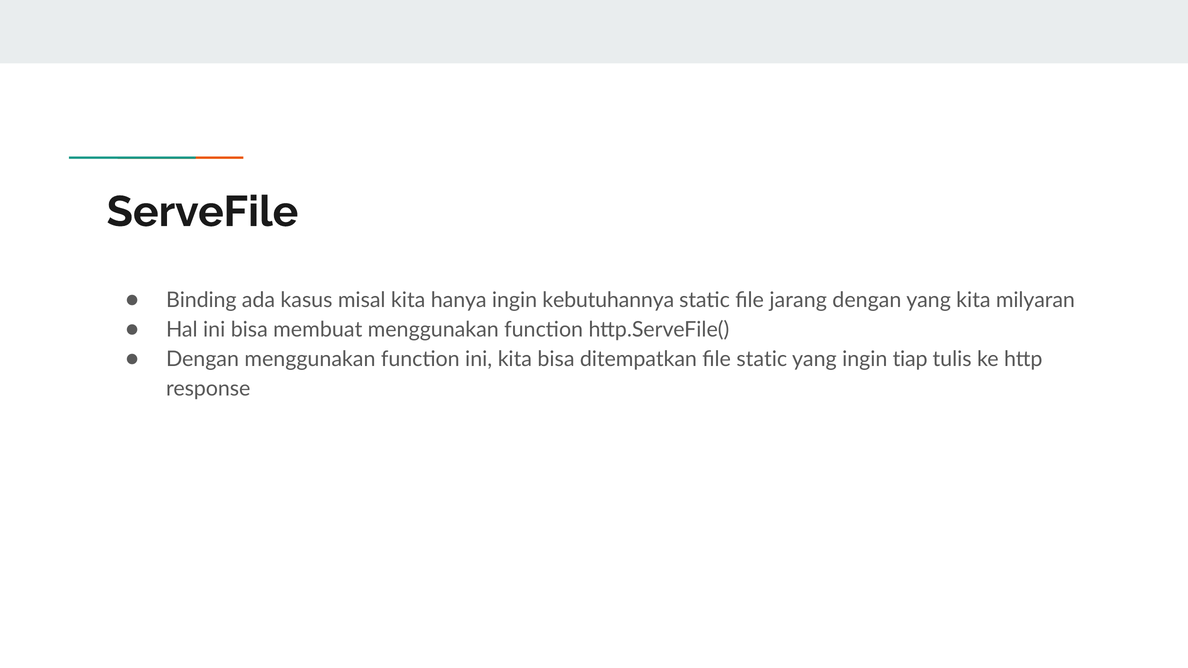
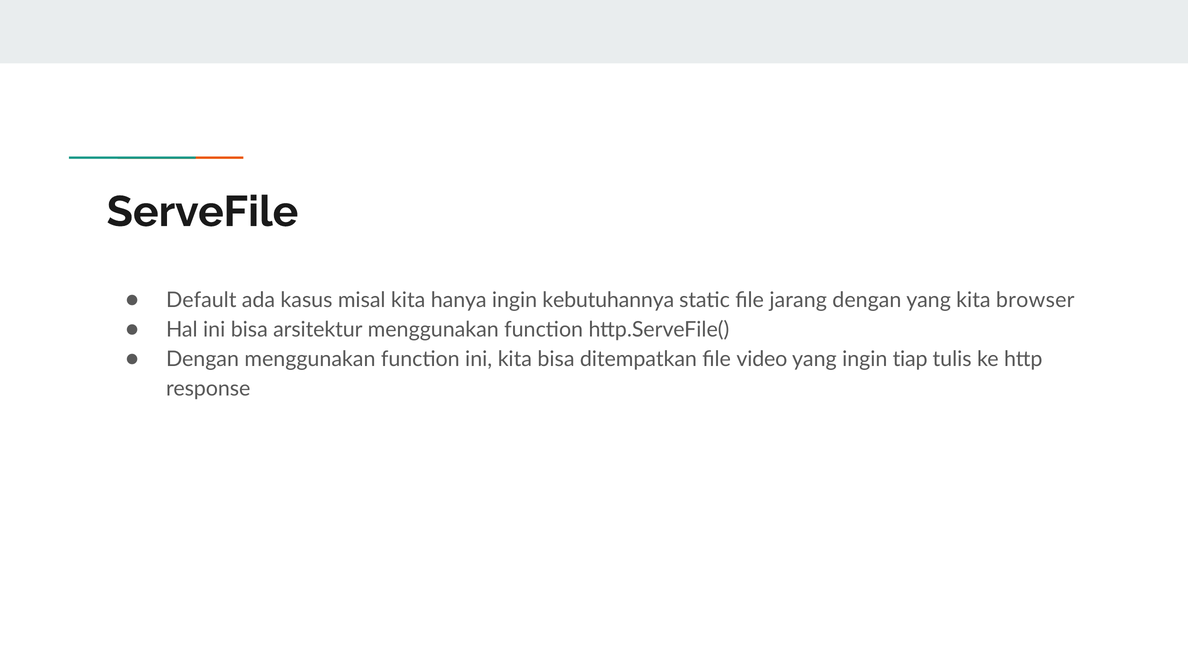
Binding: Binding -> Default (201, 300)
milyaran: milyaran -> browser (1035, 300)
membuat: membuat -> arsitektur (318, 330)
file static: static -> video (762, 359)
